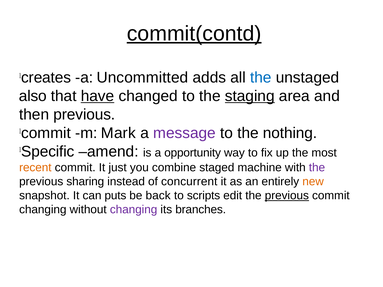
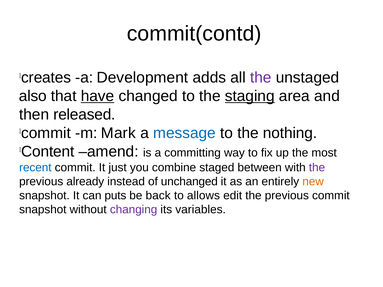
commit(contd underline: present -> none (194, 34)
Uncommitted: Uncommitted -> Development (142, 78)
the colour: blue -> purple (261, 78)
then previous: previous -> released (84, 115)
message colour: purple -> blue (184, 133)
Specific: Specific -> Content (48, 152)
opportunity: opportunity -> committing (193, 153)
recent colour: orange -> blue (35, 168)
machine: machine -> between (260, 168)
sharing: sharing -> already (85, 182)
concurrent: concurrent -> unchanged (189, 182)
scripts: scripts -> allows (203, 196)
previous underline: present -> none (287, 196)
changing: changing -> snapshot (43, 210)
branches: branches -> variables (201, 210)
